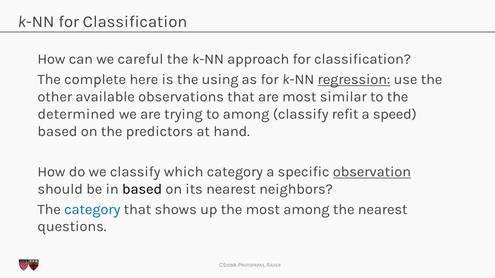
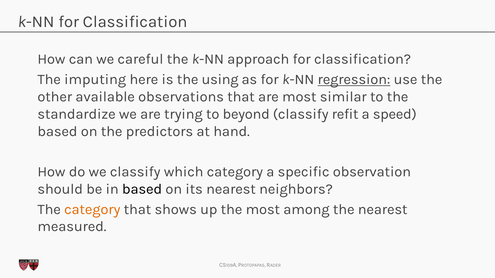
complete: complete -> imputing (95, 80)
determined: determined -> standardize (77, 114)
to among: among -> beyond (246, 114)
observation underline: present -> none (372, 172)
category colour: blue -> orange (92, 210)
questions: questions -> measured (72, 227)
